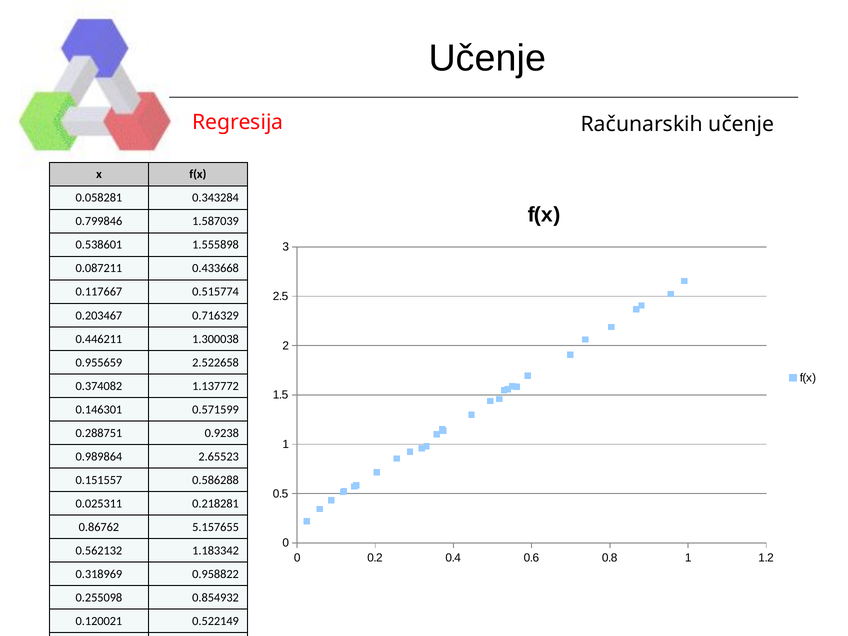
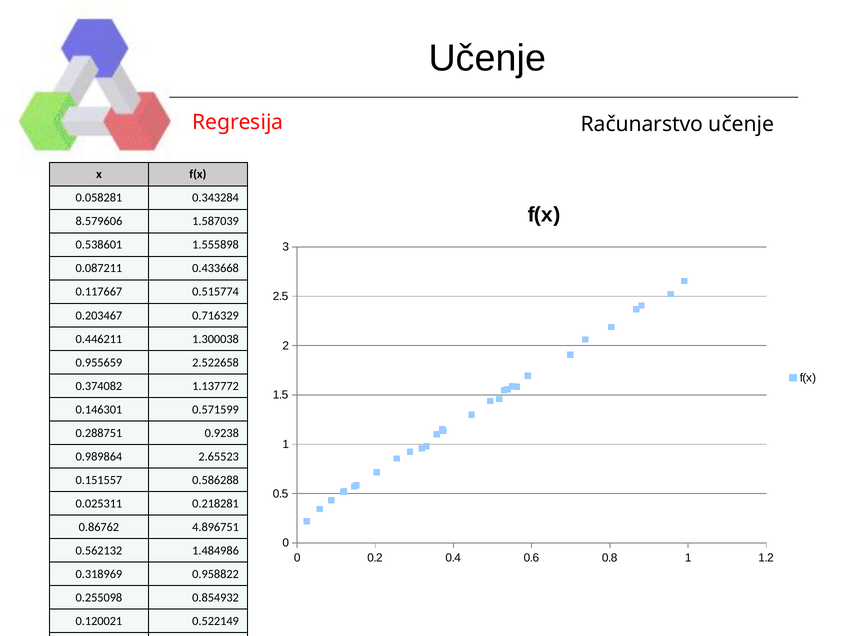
Računarskih: Računarskih -> Računarstvo (642, 124)
0.799846: 0.799846 -> 8.579606 (99, 221)
5.157655: 5.157655 -> 4.896751 (216, 527)
1.183342: 1.183342 -> 1.484986 (216, 550)
